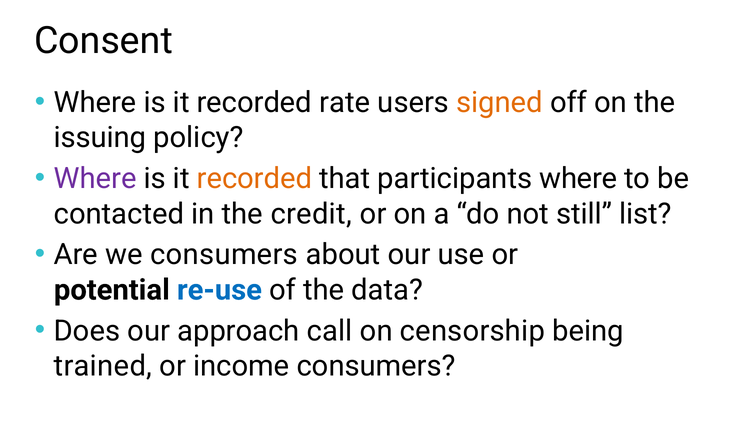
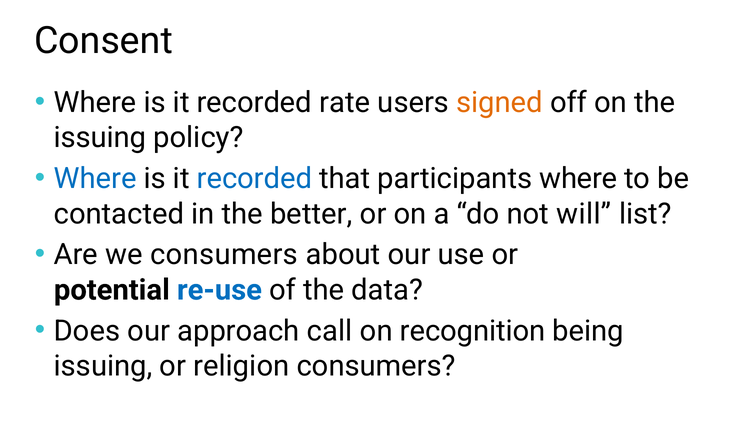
Where colour: purple -> blue (95, 179)
recorded colour: orange -> blue (254, 179)
credit: credit -> better (311, 214)
still: still -> will (584, 214)
censorship: censorship -> recognition (473, 331)
trained: trained -> issuing (103, 366)
income: income -> religion (241, 366)
